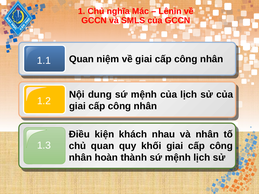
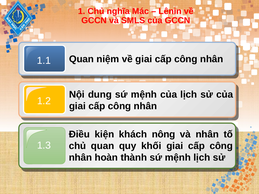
nhau: nhau -> nông (164, 134)
